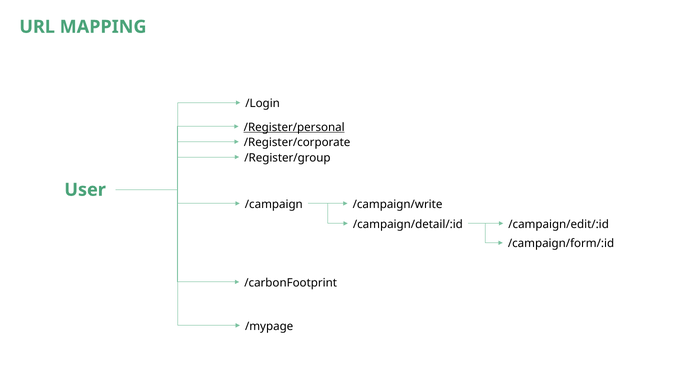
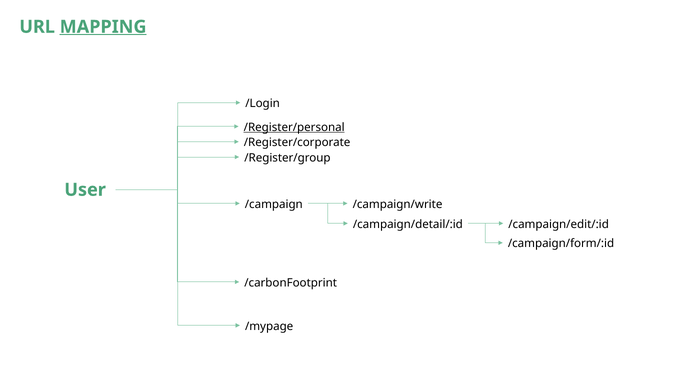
MAPPING underline: none -> present (103, 27)
